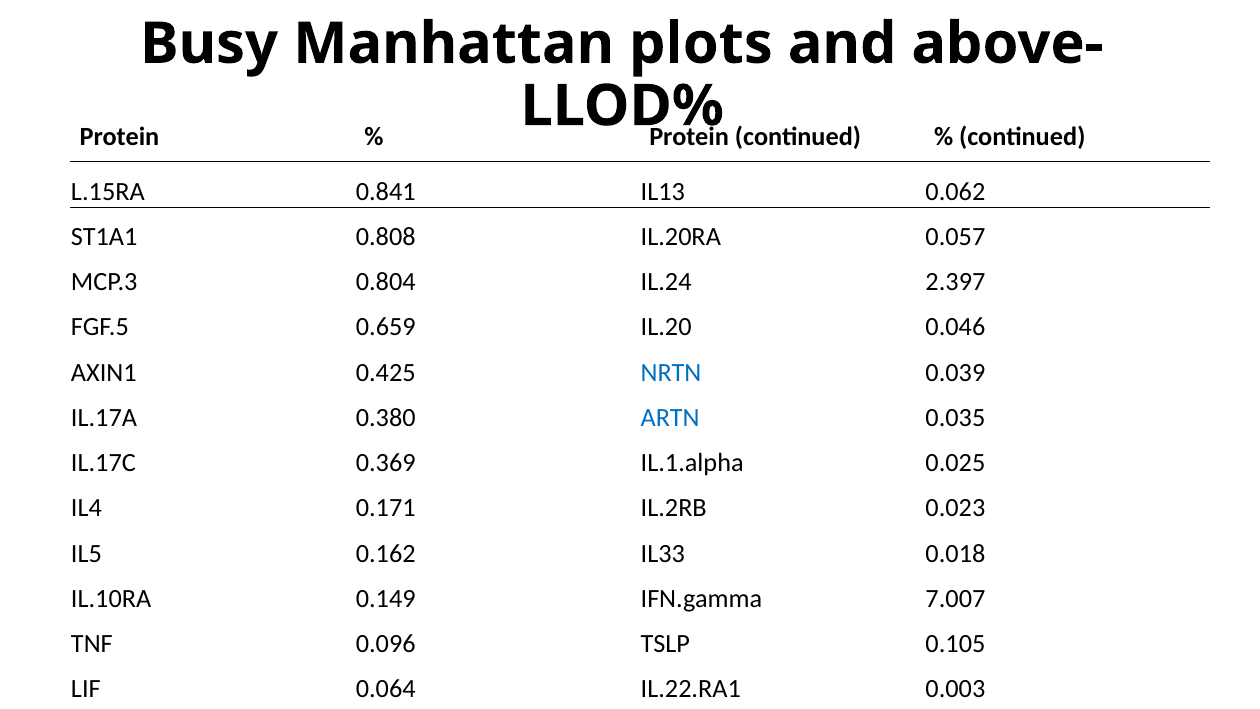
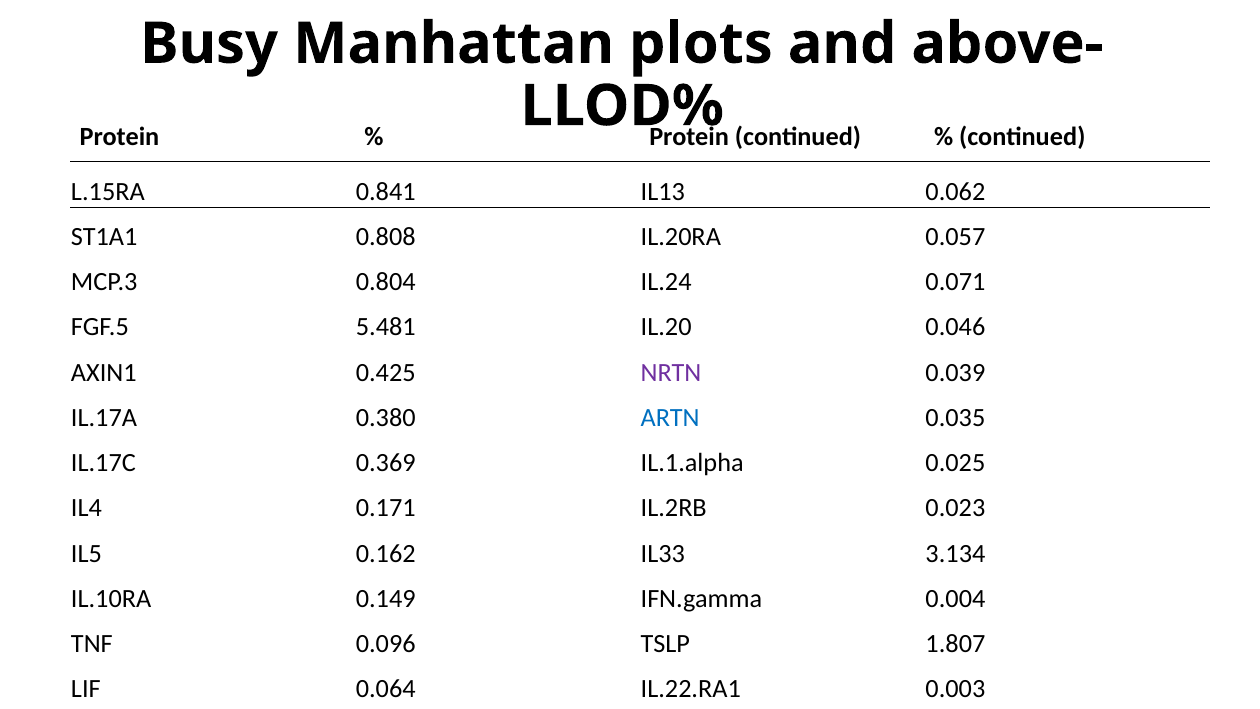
2.397: 2.397 -> 0.071 (955, 282)
0.659: 0.659 -> 5.481 (386, 327)
NRTN colour: blue -> purple (671, 372)
0.018: 0.018 -> 3.134 (955, 553)
7.007: 7.007 -> 0.004 (955, 598)
0.105: 0.105 -> 1.807 (955, 644)
